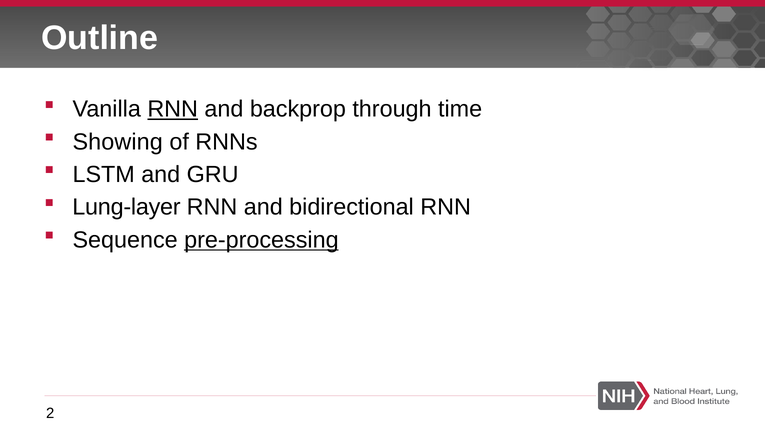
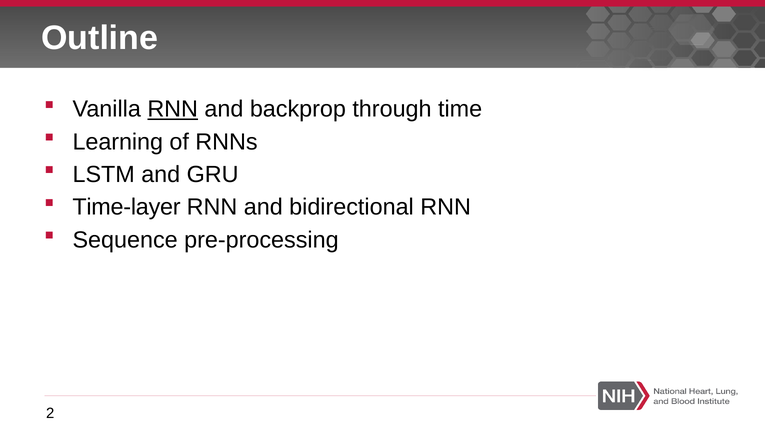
Showing: Showing -> Learning (118, 142)
Lung-layer: Lung-layer -> Time-layer (127, 207)
pre-processing underline: present -> none (261, 240)
